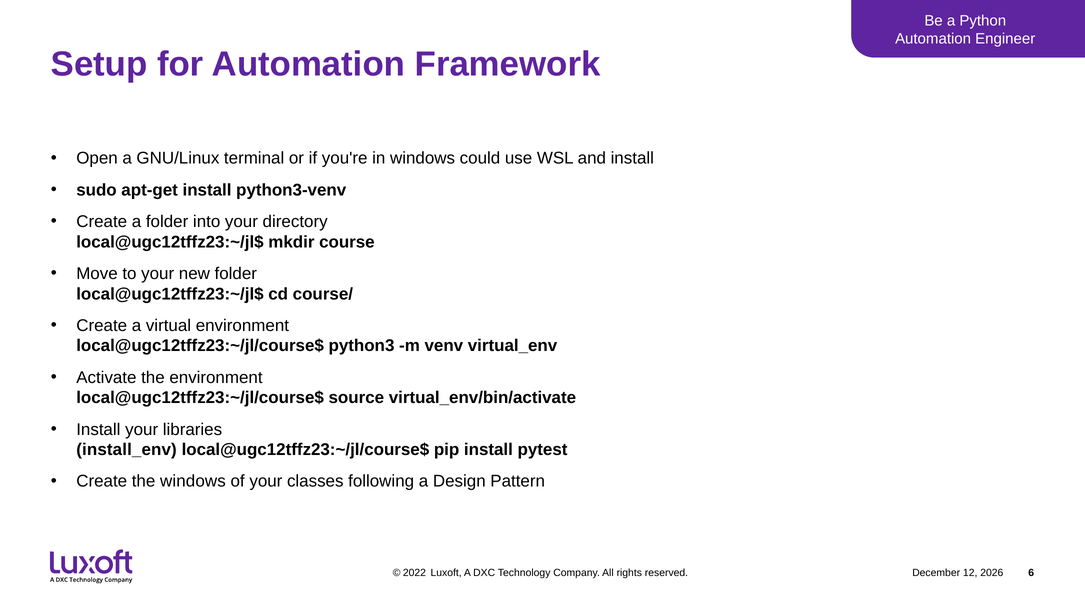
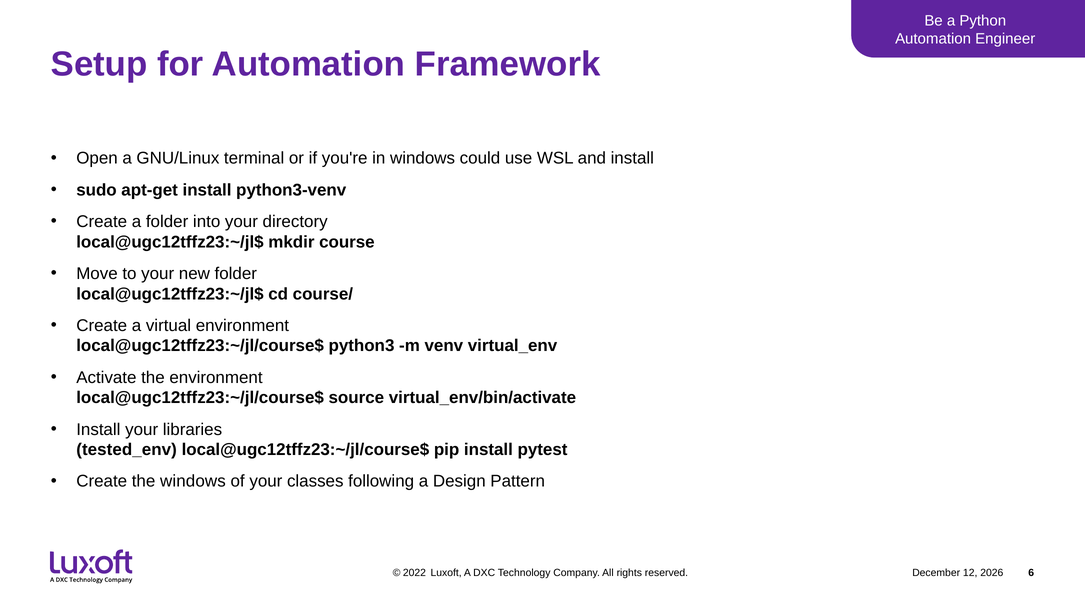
install_env: install_env -> tested_env (127, 450)
